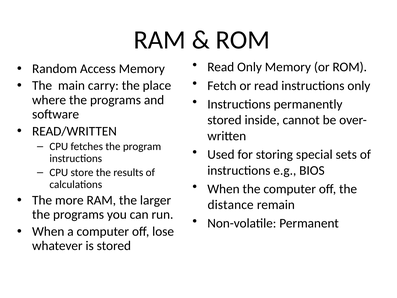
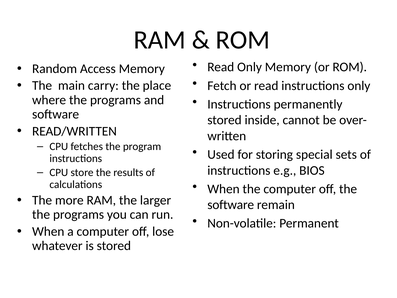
distance: distance -> software (231, 205)
